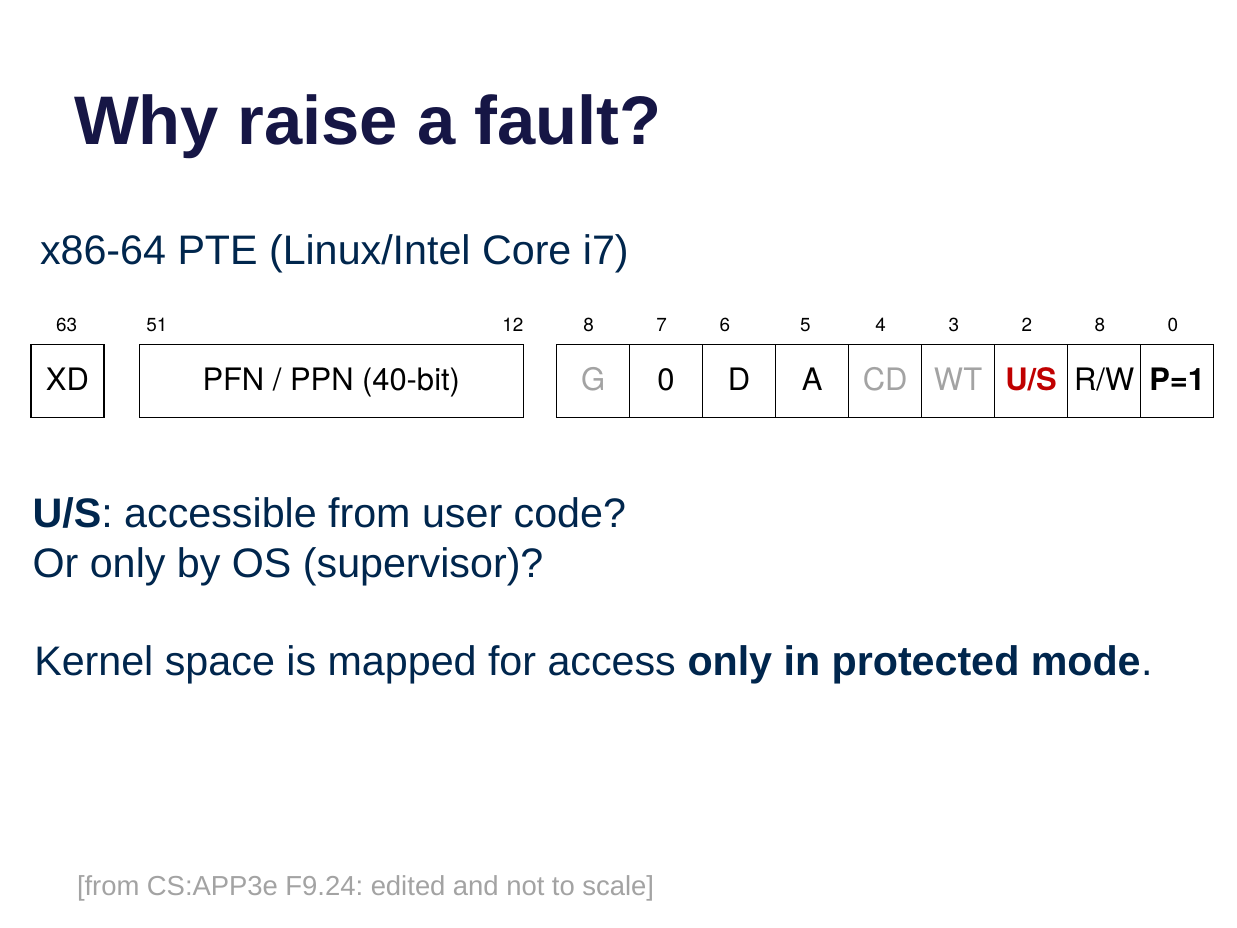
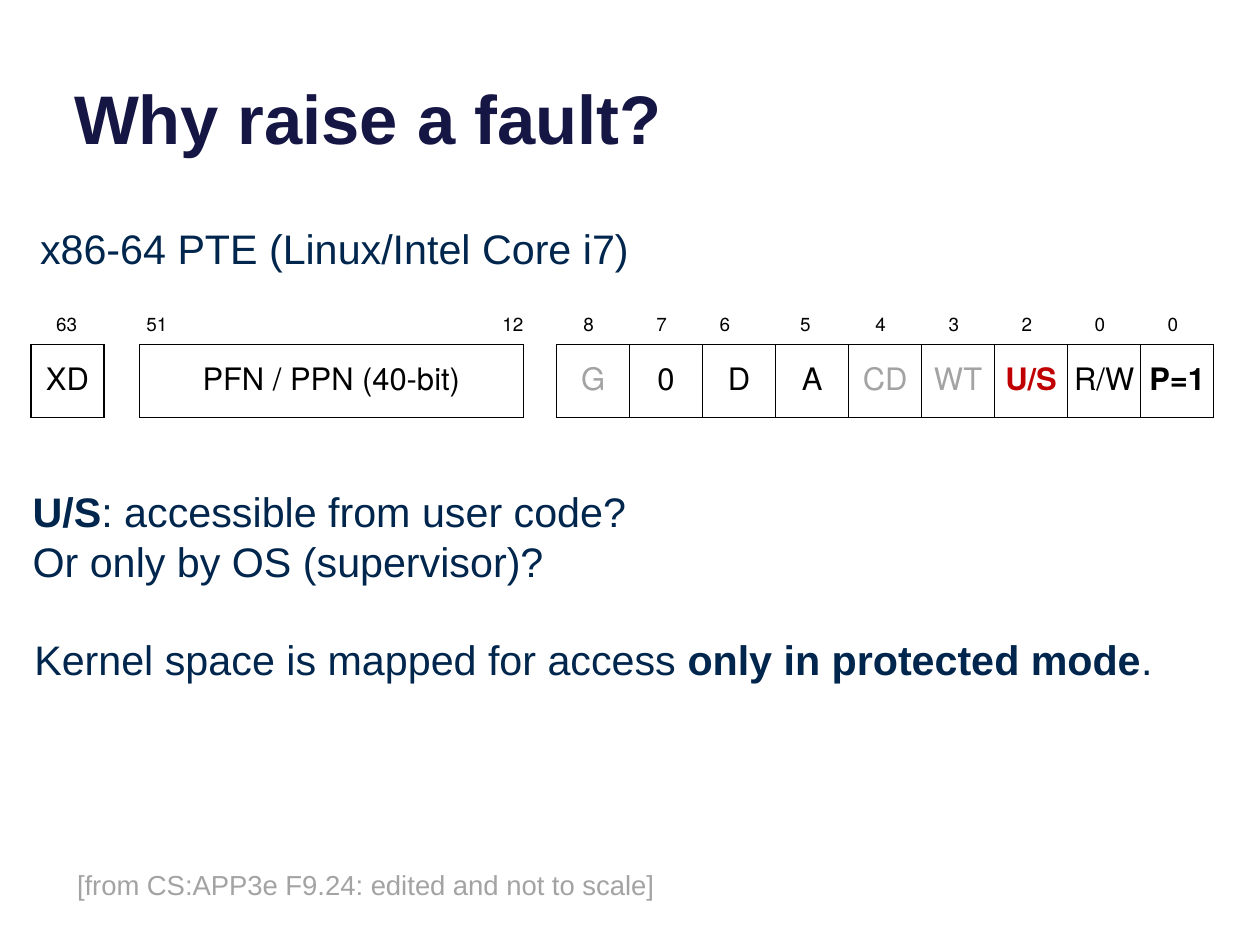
2 8: 8 -> 0 (1100, 325)
